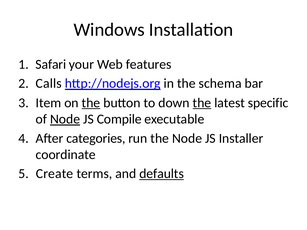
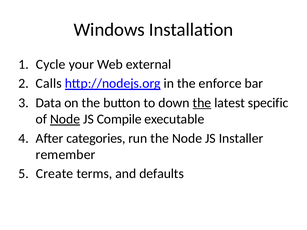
Safari: Safari -> Cycle (51, 64)
features: features -> external (149, 64)
schema: schema -> enforce (220, 84)
Item: Item -> Data (48, 103)
the underline: present -> none (91, 103)
coordinate: coordinate -> remember (66, 155)
defaults underline: present -> none (162, 174)
